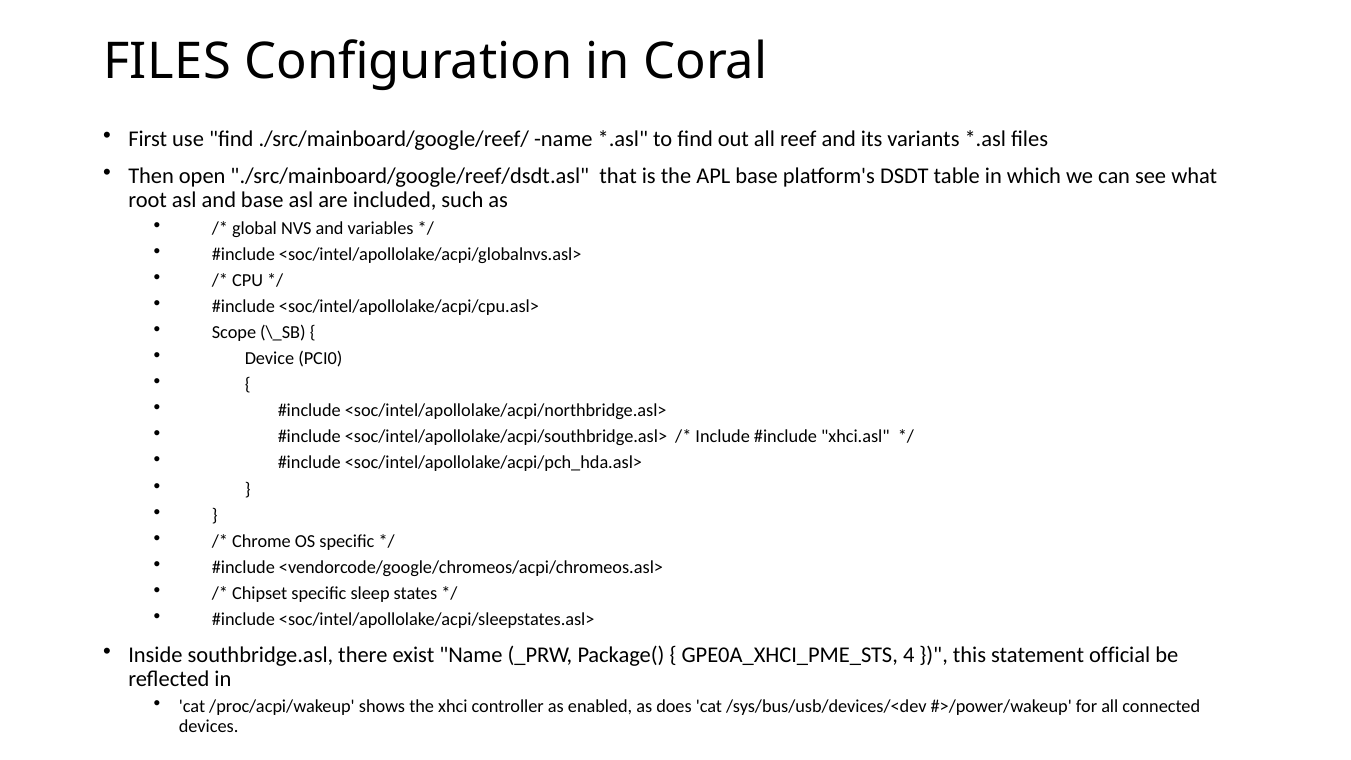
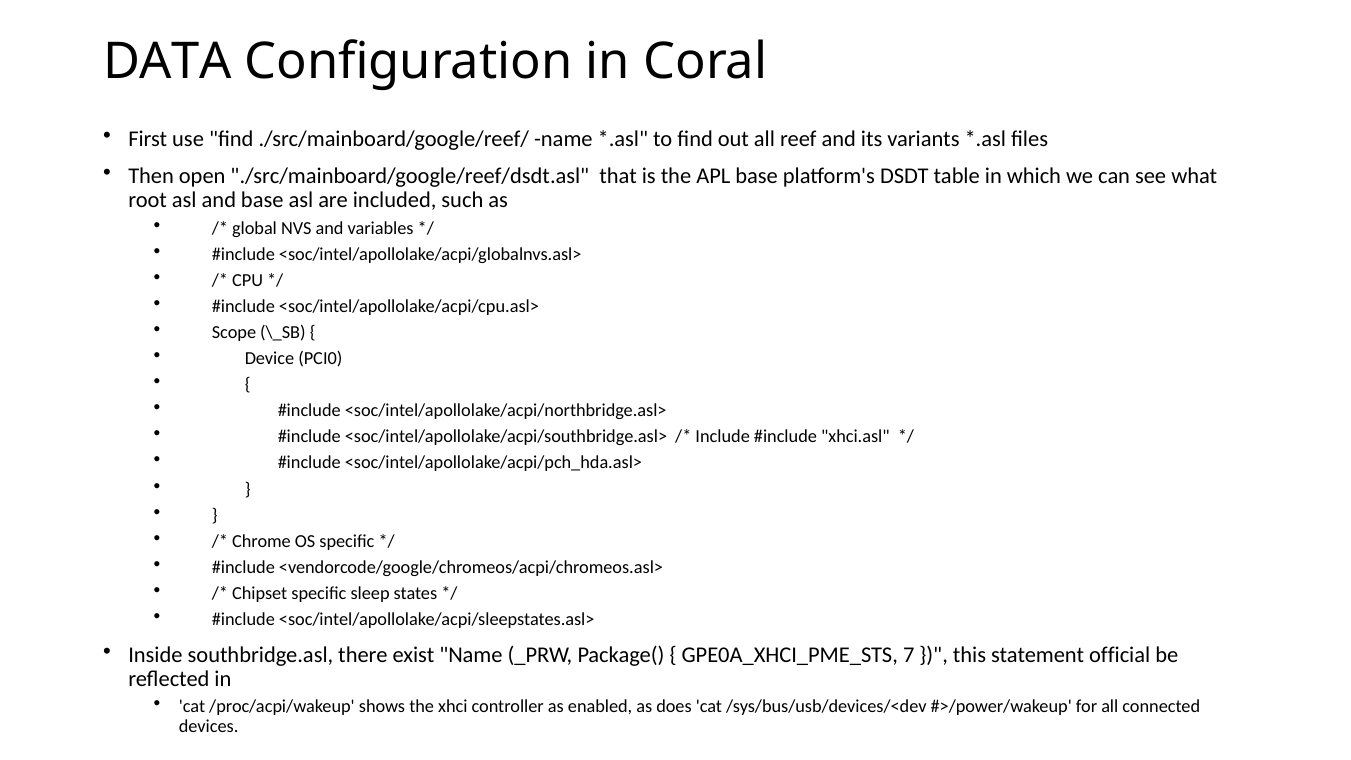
FILES: FILES -> DATA (167, 62)
4: 4 -> 7 (909, 655)
